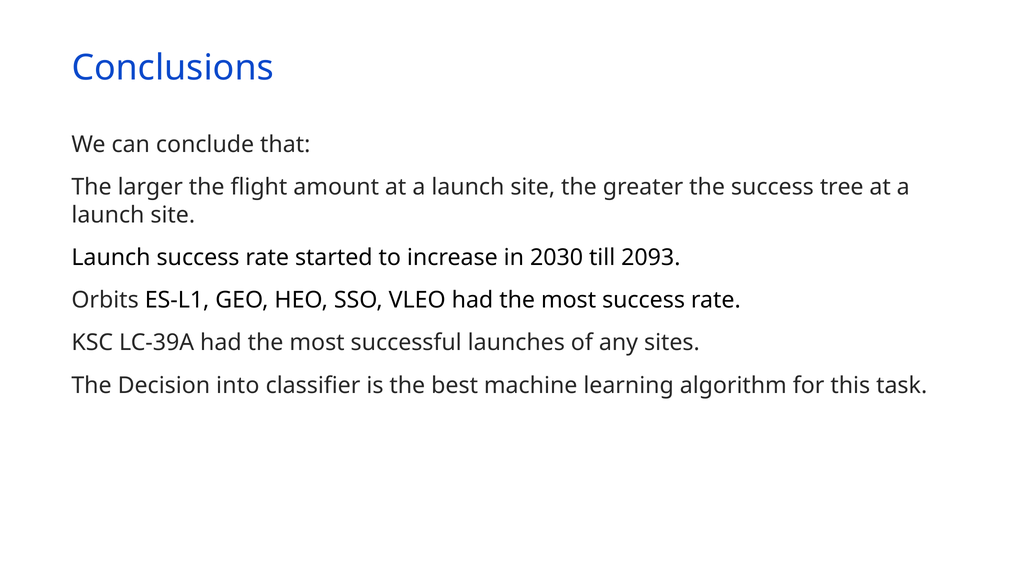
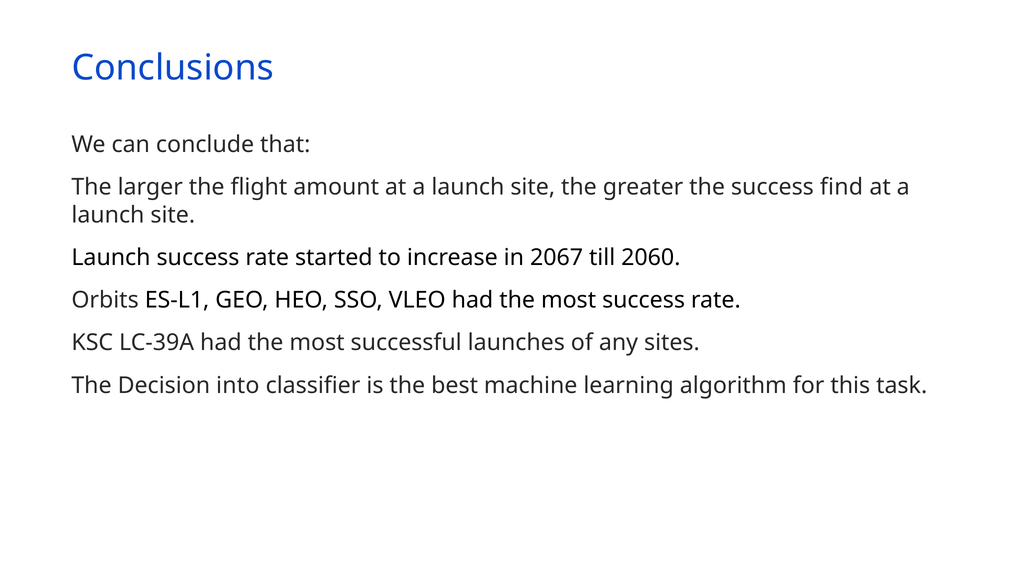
tree: tree -> find (842, 187)
2030: 2030 -> 2067 (557, 258)
2093: 2093 -> 2060 (651, 258)
